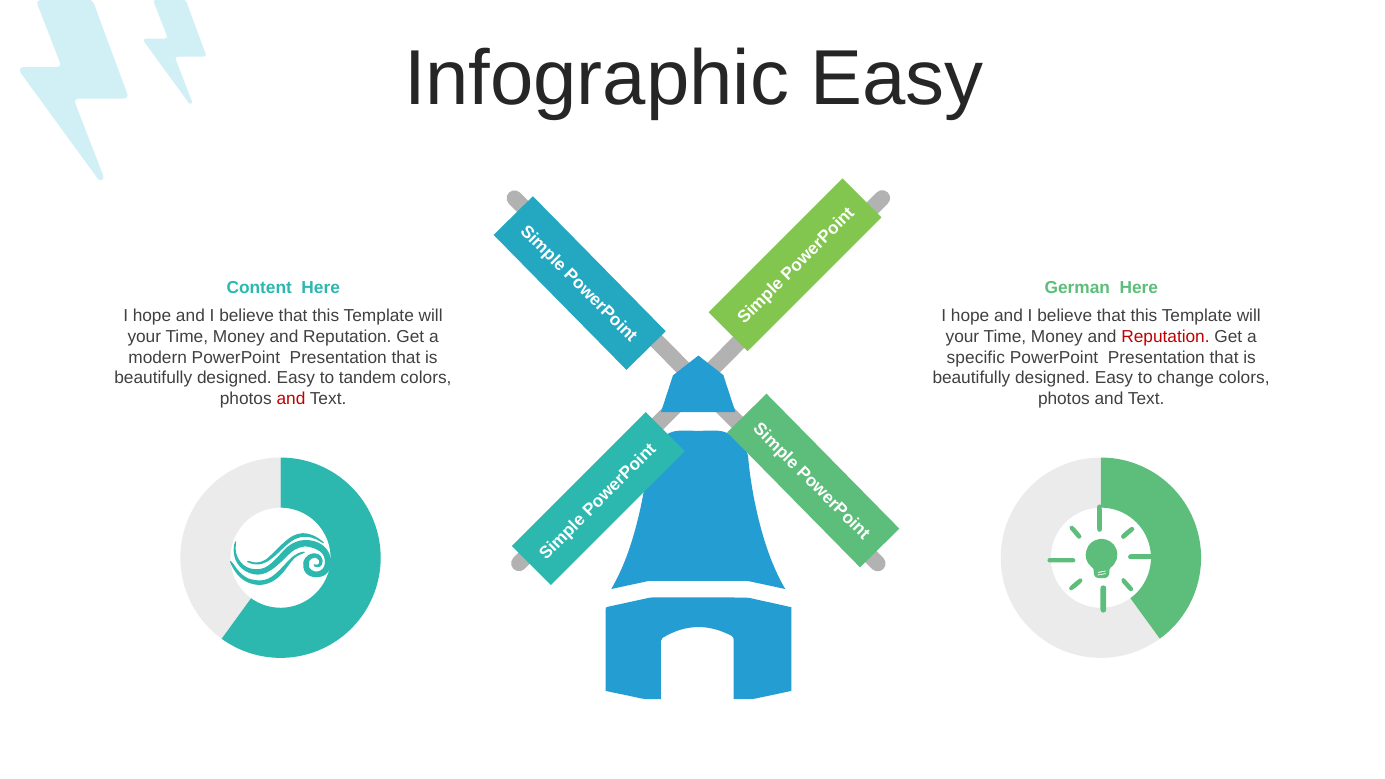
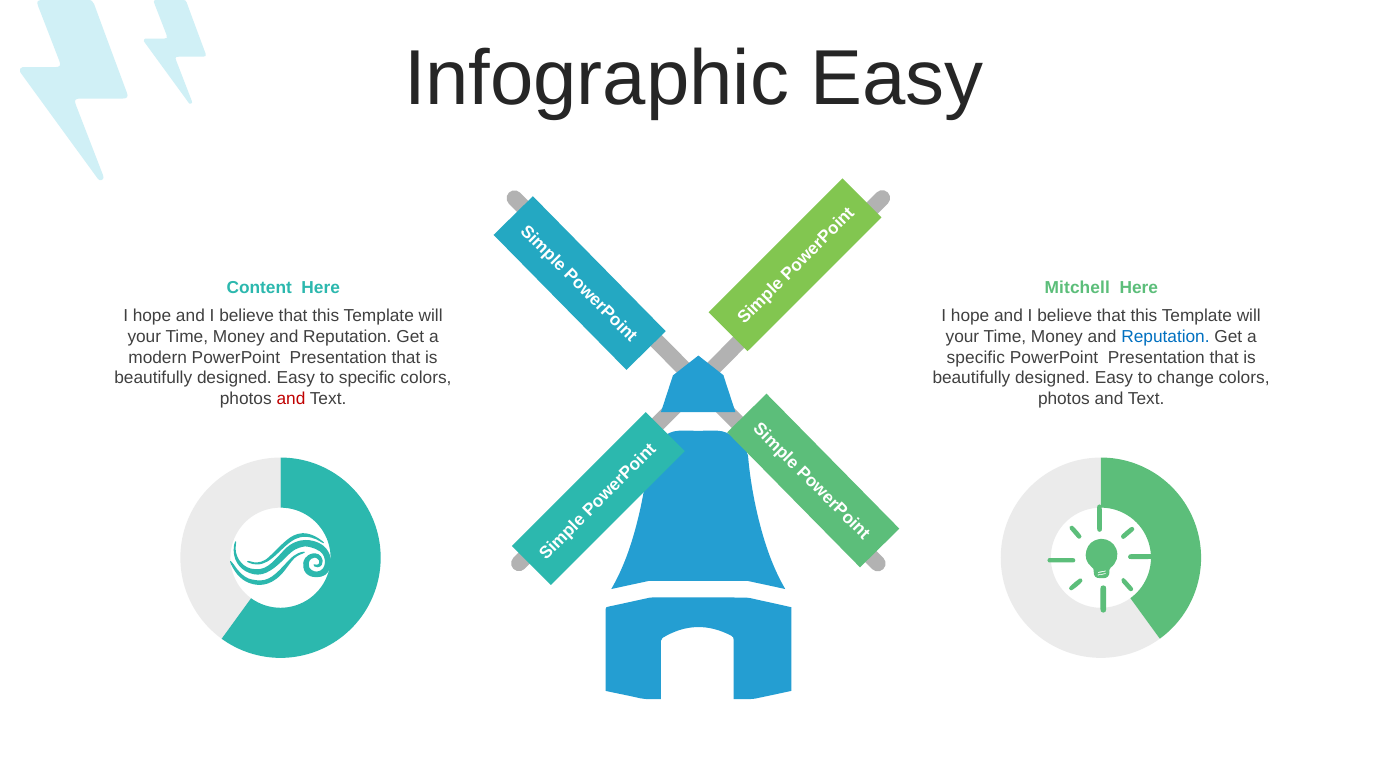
German: German -> Mitchell (1077, 288)
Reputation colour: red -> blue (1165, 337)
to tandem: tandem -> specific (367, 378)
